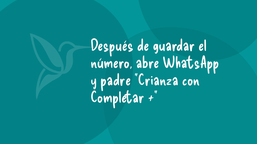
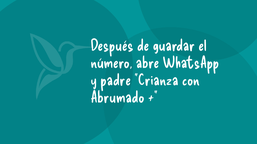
Completar: Completar -> Abrumado (118, 98)
